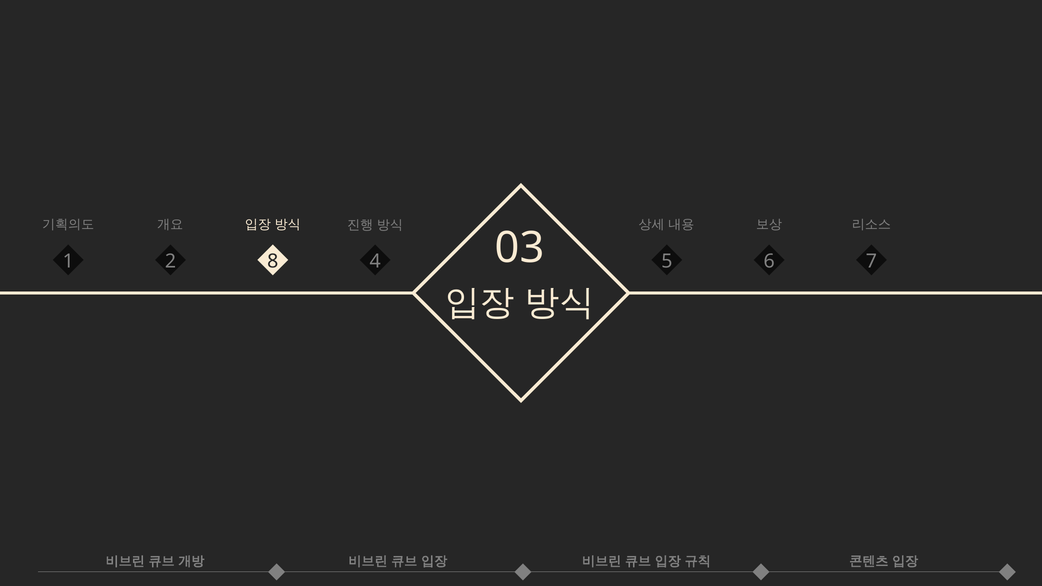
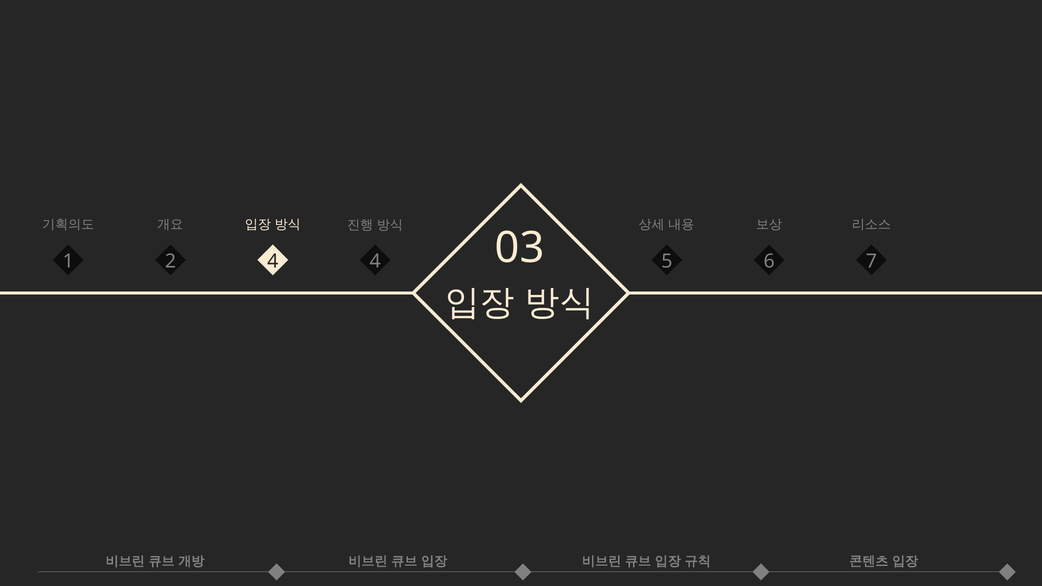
2 8: 8 -> 4 (273, 261)
